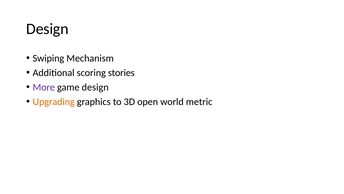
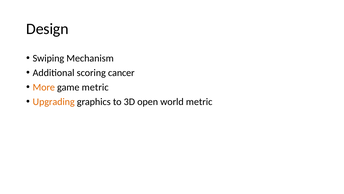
stories: stories -> cancer (121, 73)
More colour: purple -> orange (44, 87)
game design: design -> metric (95, 87)
